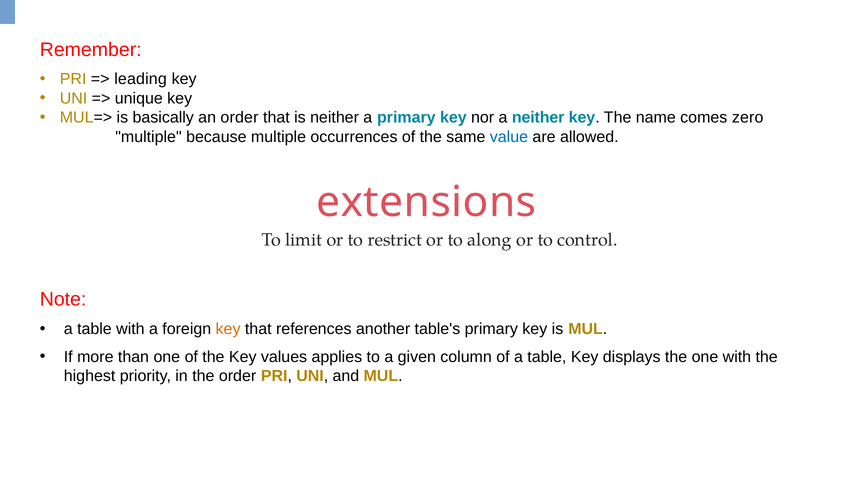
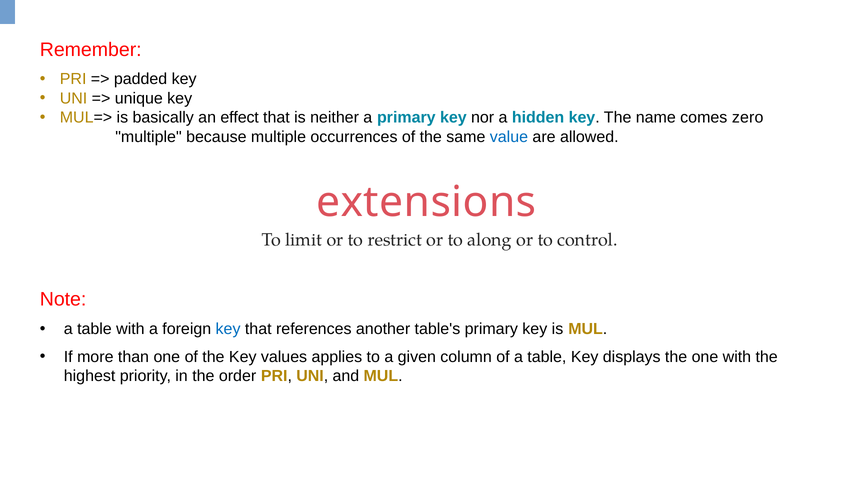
leading: leading -> padded (141, 79)
an order: order -> effect (240, 118)
a neither: neither -> hidden (538, 118)
key colour: orange -> blue (228, 329)
